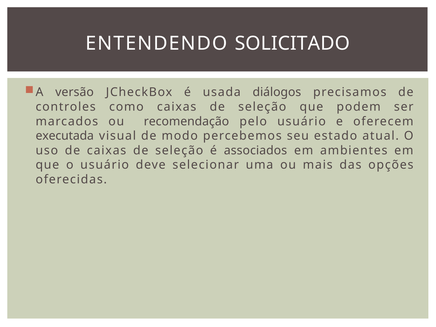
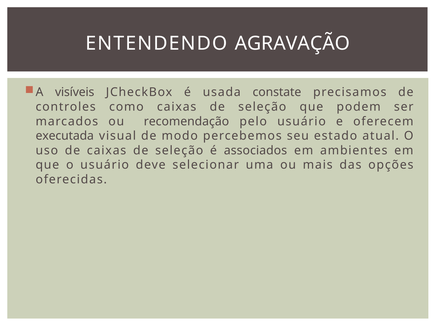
SOLICITADO: SOLICITADO -> AGRAVAÇÃO (292, 43)
versão: versão -> visíveis (75, 92)
diálogos: diálogos -> constate (277, 92)
